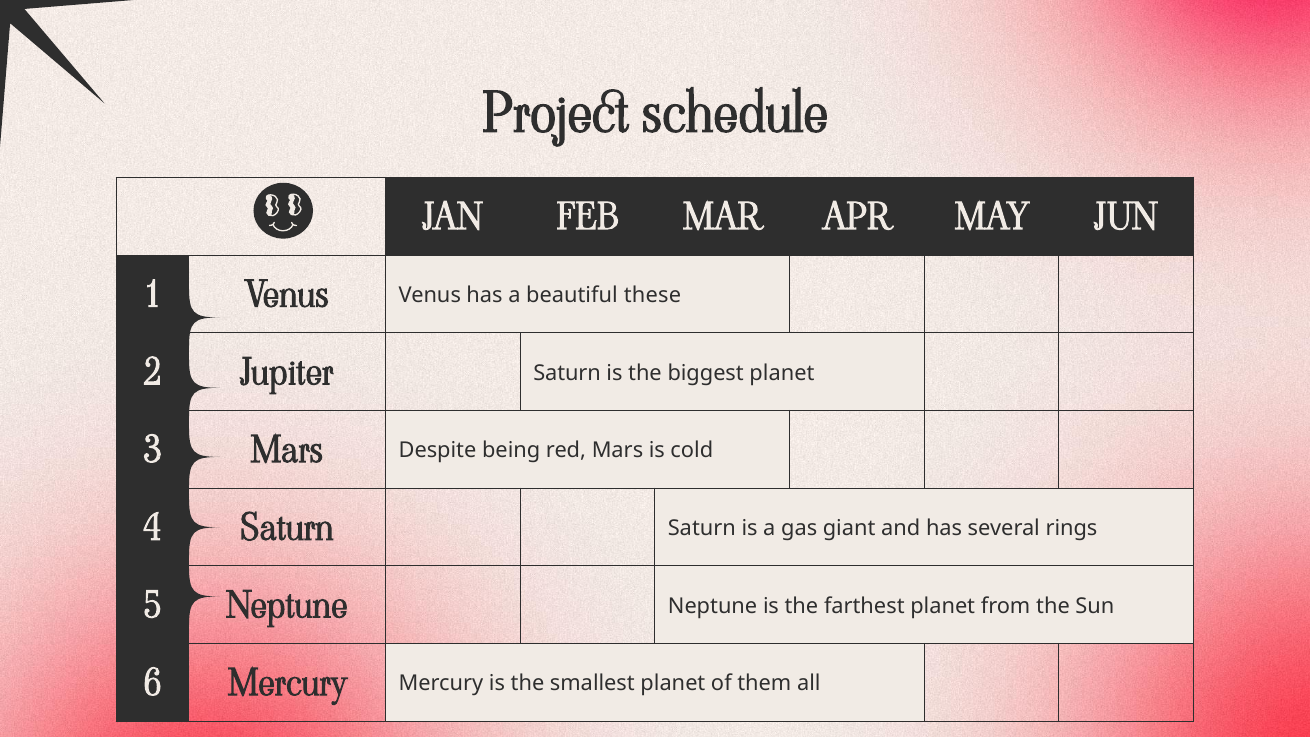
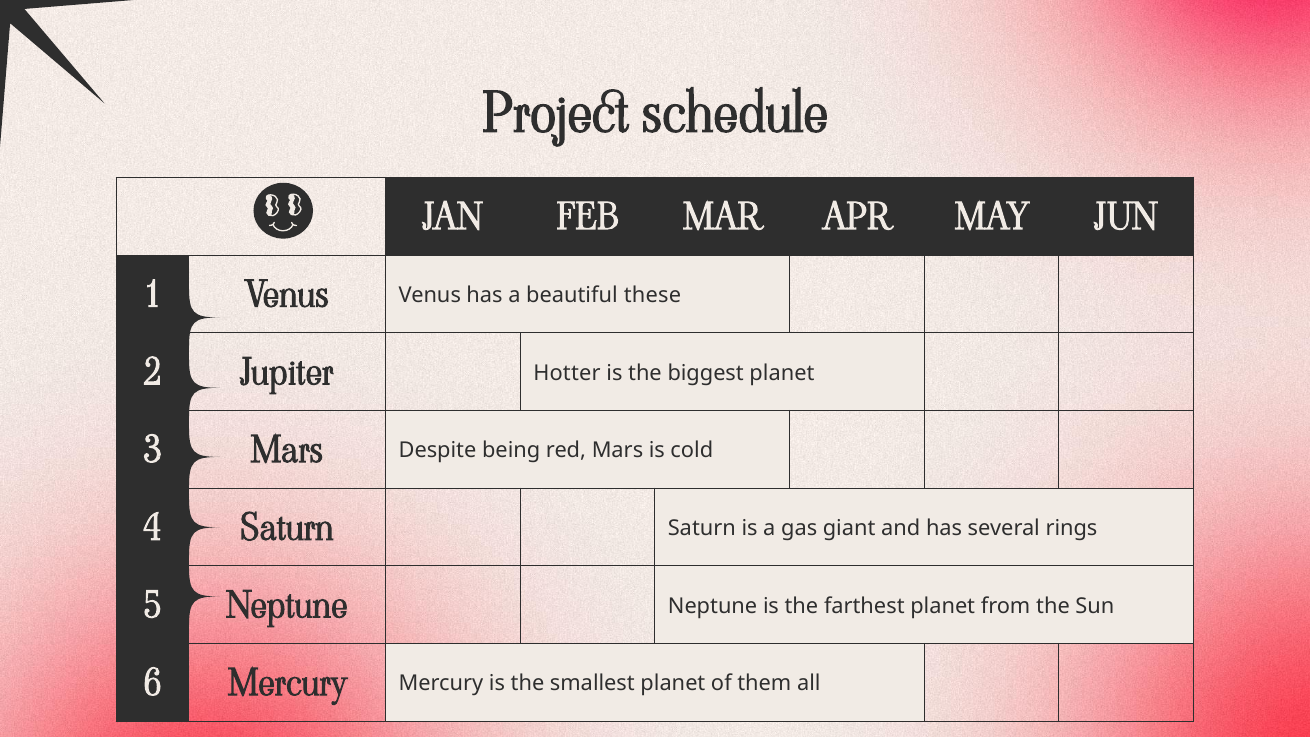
Jupiter Saturn: Saturn -> Hotter (567, 373)
